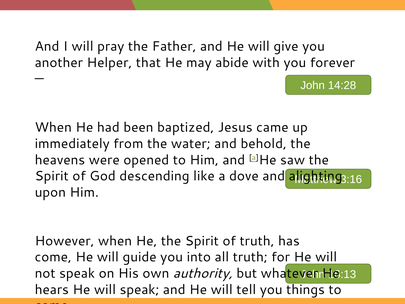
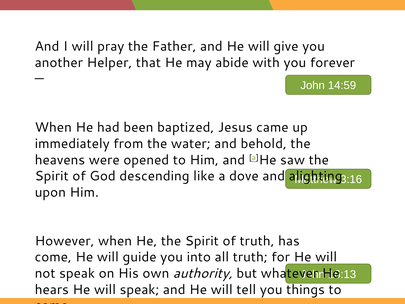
14:28: 14:28 -> 14:59 (342, 86)
